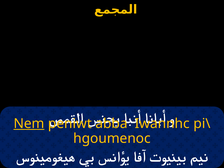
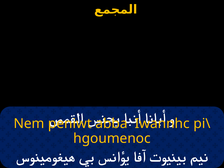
Nem underline: present -> none (29, 124)
